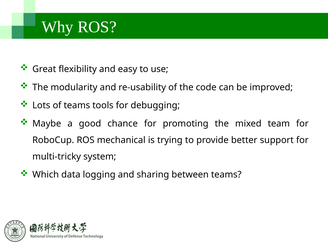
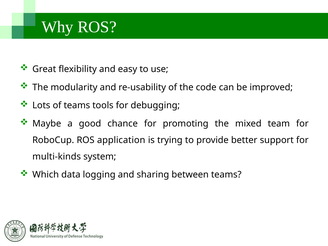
mechanical: mechanical -> application (121, 140)
multi-tricky: multi-tricky -> multi-kinds (57, 157)
